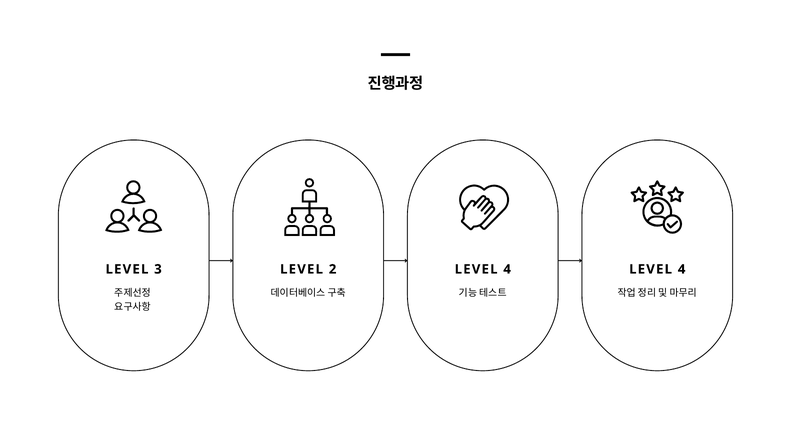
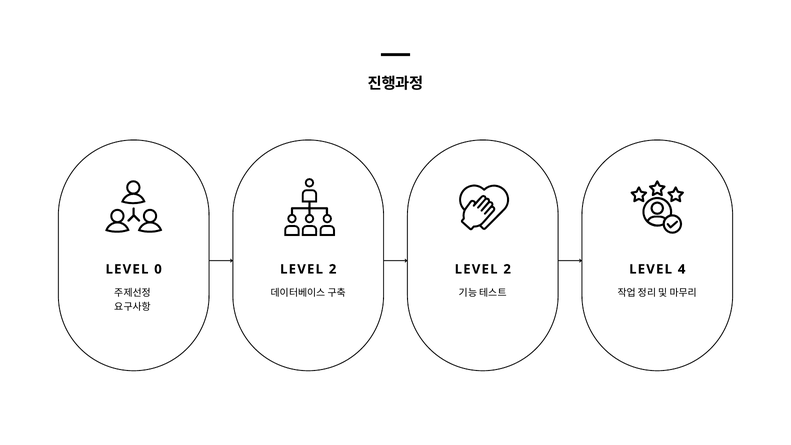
3: 3 -> 0 (158, 269)
2 LEVEL 4: 4 -> 2 (507, 269)
